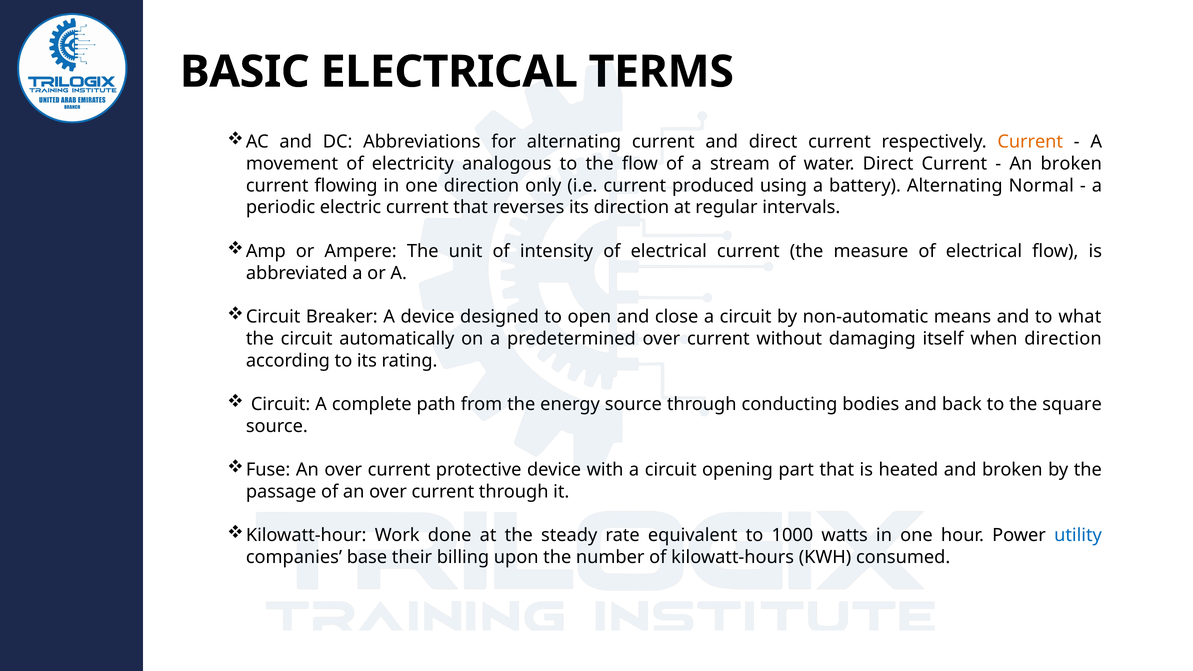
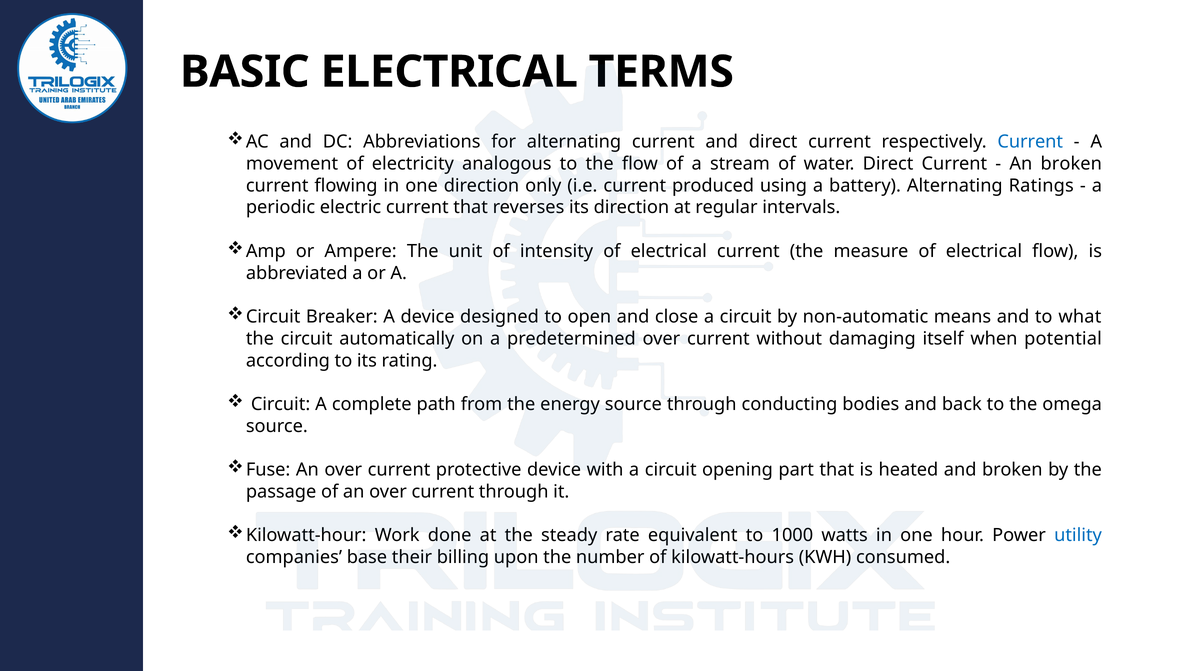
Current colour: orange -> blue (1030, 142)
Normal: Normal -> Ratings (1041, 186)
direction: direction -> potential (1063, 339)
square: square -> omega (1072, 404)
